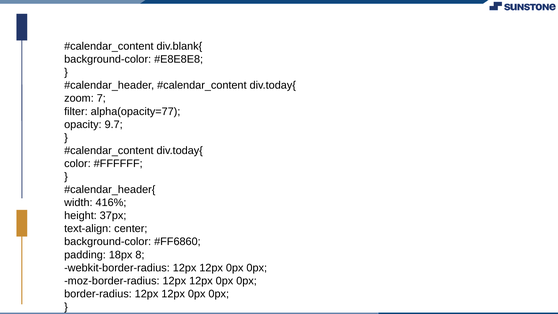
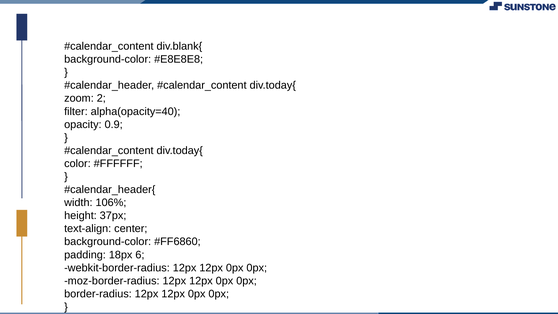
7: 7 -> 2 (101, 98)
alpha(opacity=77: alpha(opacity=77 -> alpha(opacity=40 (136, 111)
9.7: 9.7 -> 0.9 (114, 124)
416%: 416% -> 106% (111, 203)
8: 8 -> 6 (140, 255)
